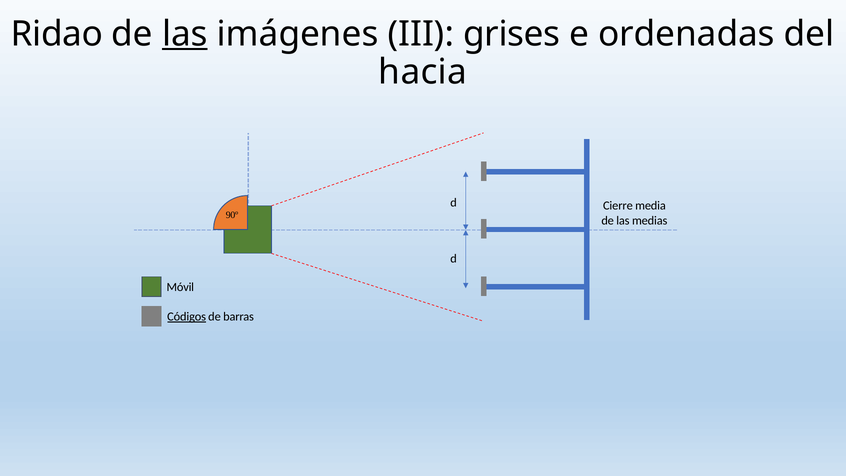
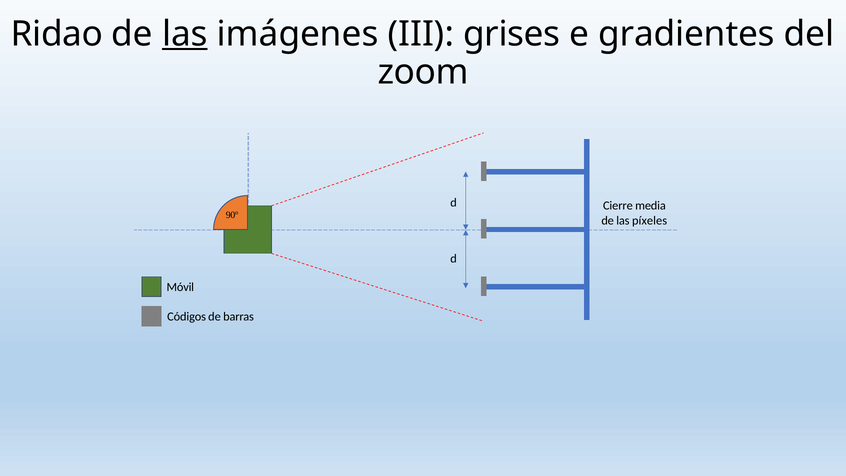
ordenadas: ordenadas -> gradientes (686, 34)
hacia: hacia -> zoom (423, 72)
medias: medias -> píxeles (650, 220)
Códigos underline: present -> none (187, 317)
